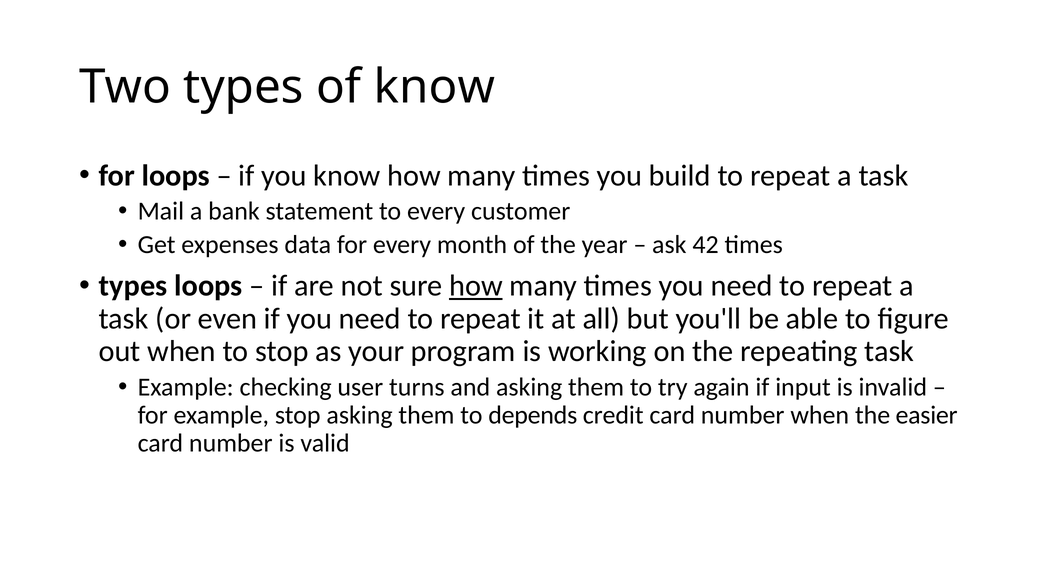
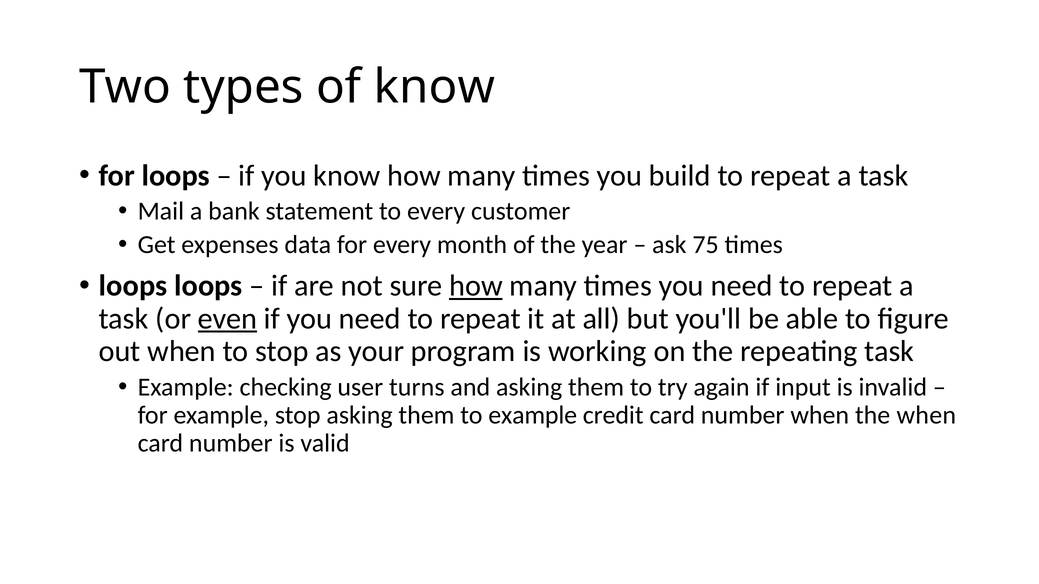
42: 42 -> 75 (706, 245)
types: types -> loops (133, 286)
even underline: none -> present (227, 319)
to depends: depends -> example (533, 415)
the easier: easier -> when (926, 415)
